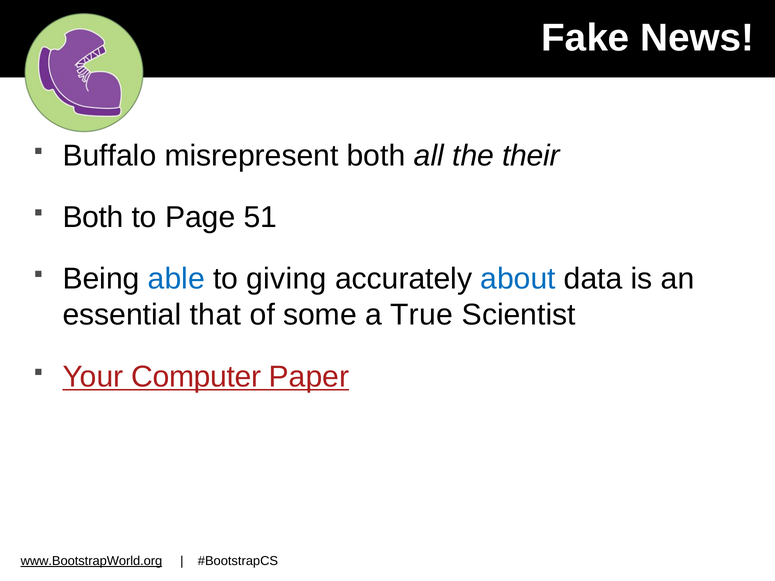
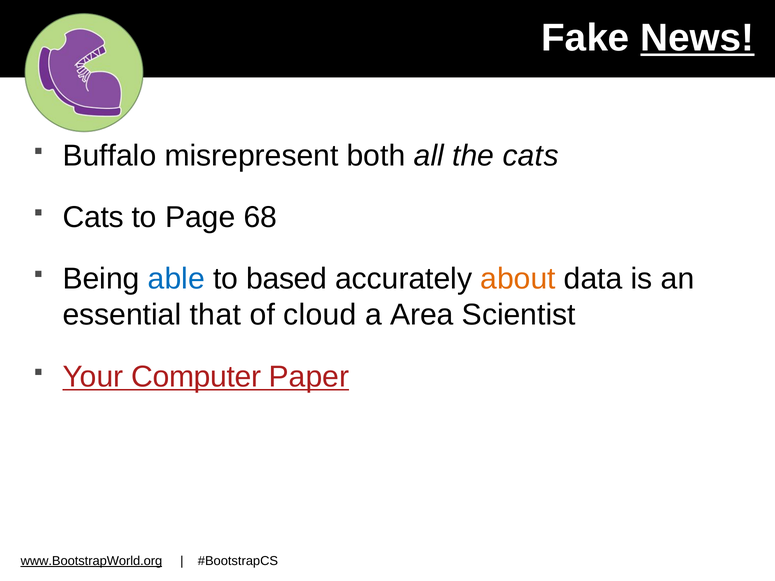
News underline: none -> present (697, 38)
the their: their -> cats (531, 156)
Both: Both -> Cats (93, 217)
51: 51 -> 68 (260, 217)
giving: giving -> based (287, 279)
about colour: blue -> orange (518, 279)
some: some -> cloud (320, 315)
True: True -> Area (422, 315)
